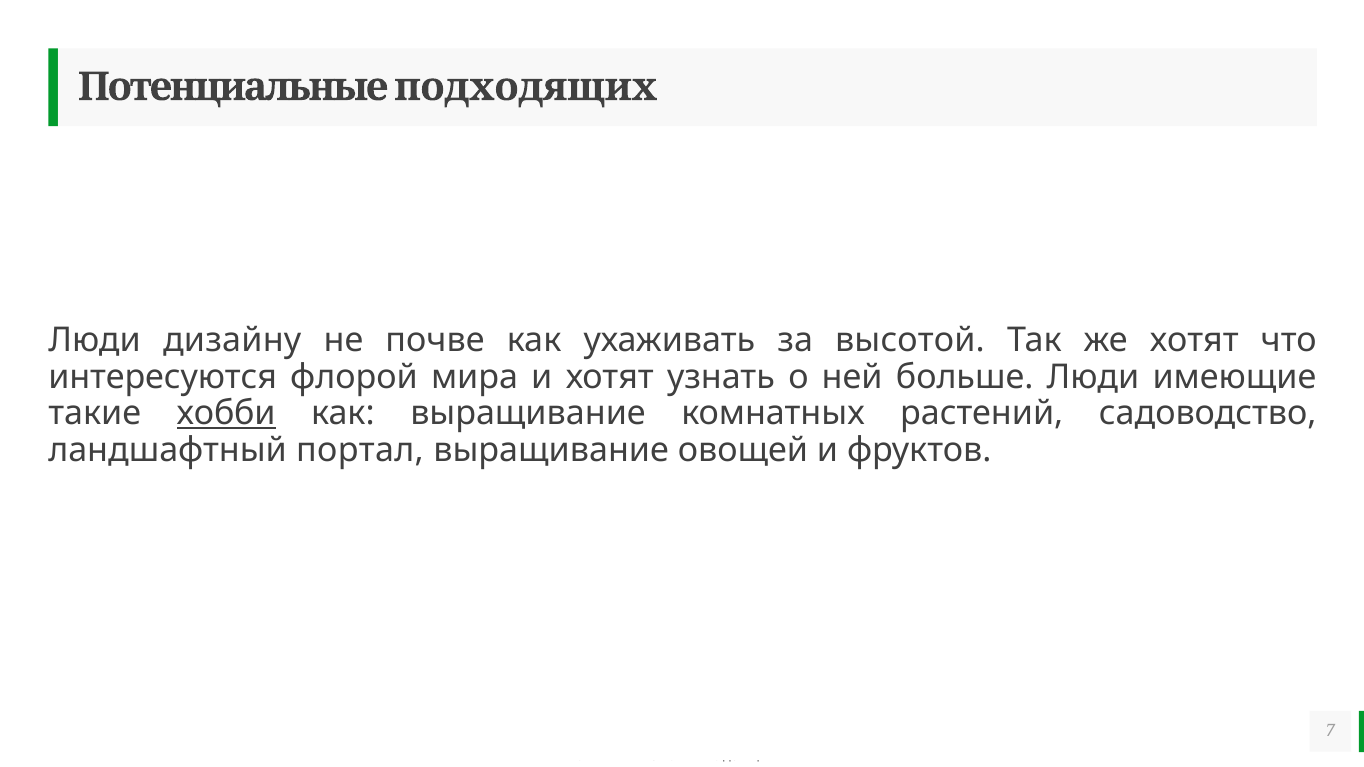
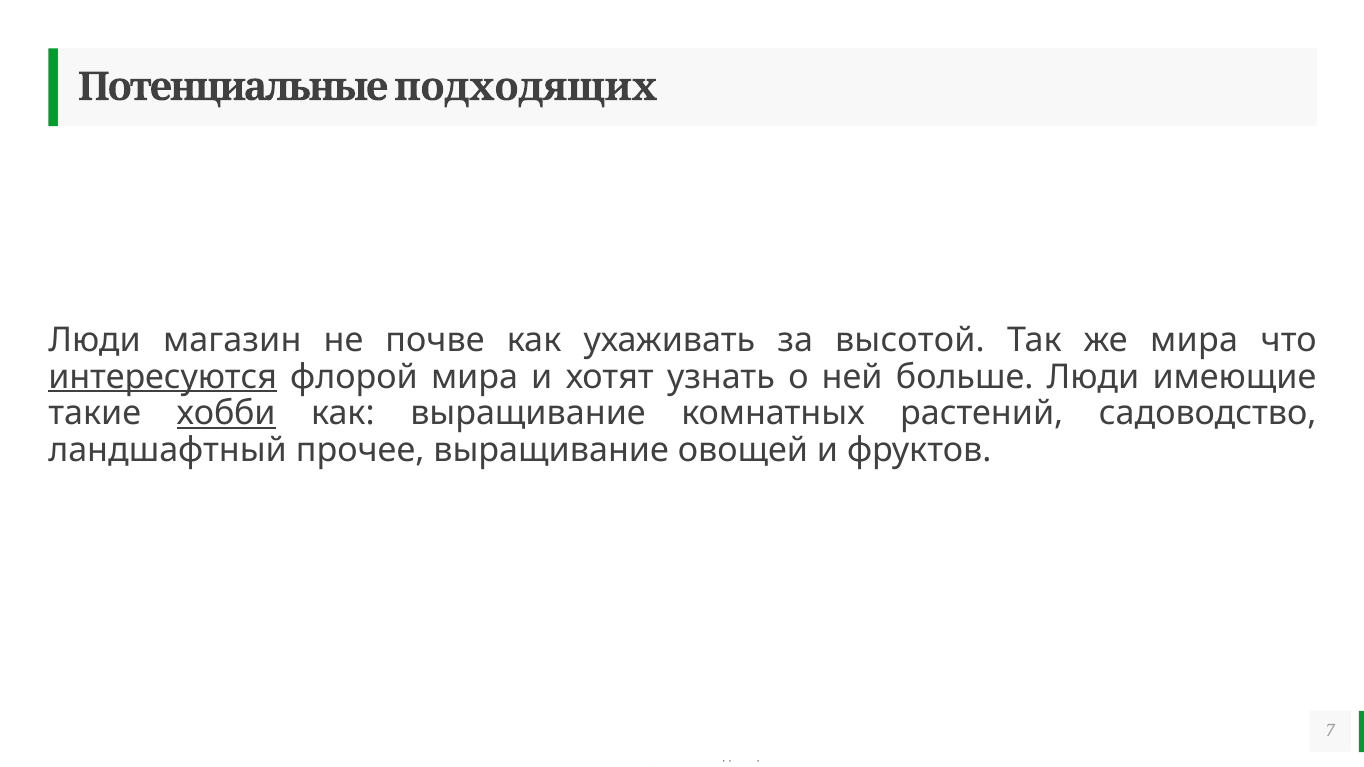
дизайну: дизайну -> магазин (232, 340)
же хотят: хотят -> мира (1194, 340)
интересуются underline: none -> present (163, 377)
портал: портал -> прочее (360, 450)
